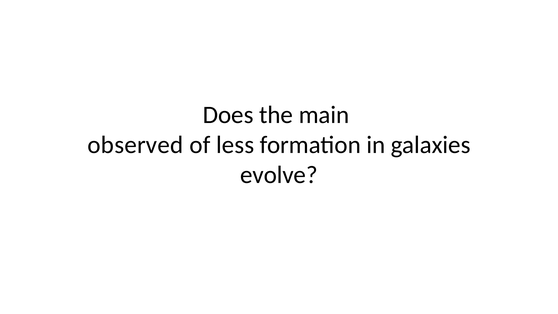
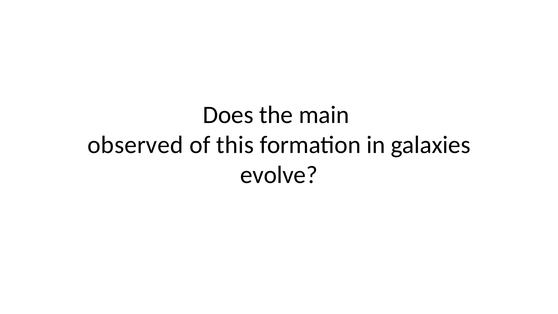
less: less -> this (235, 145)
